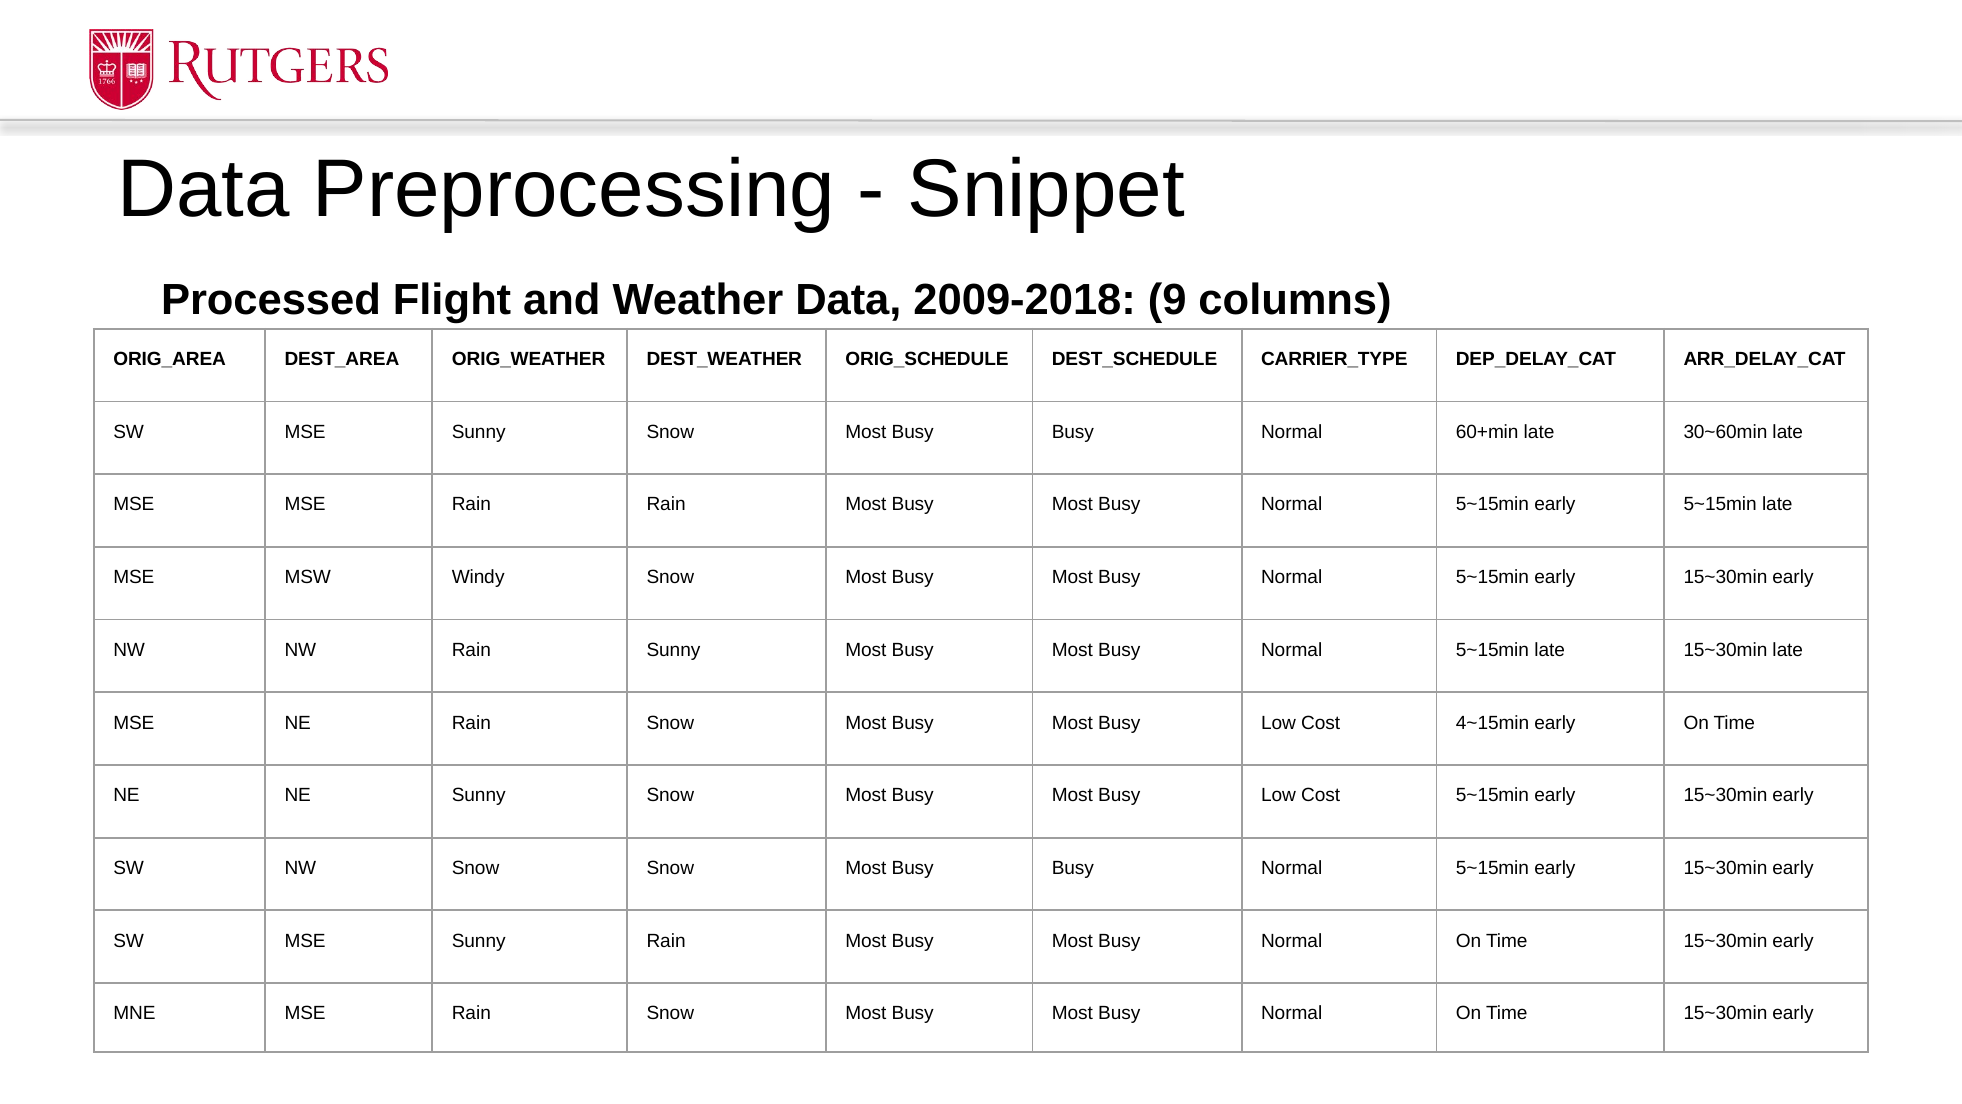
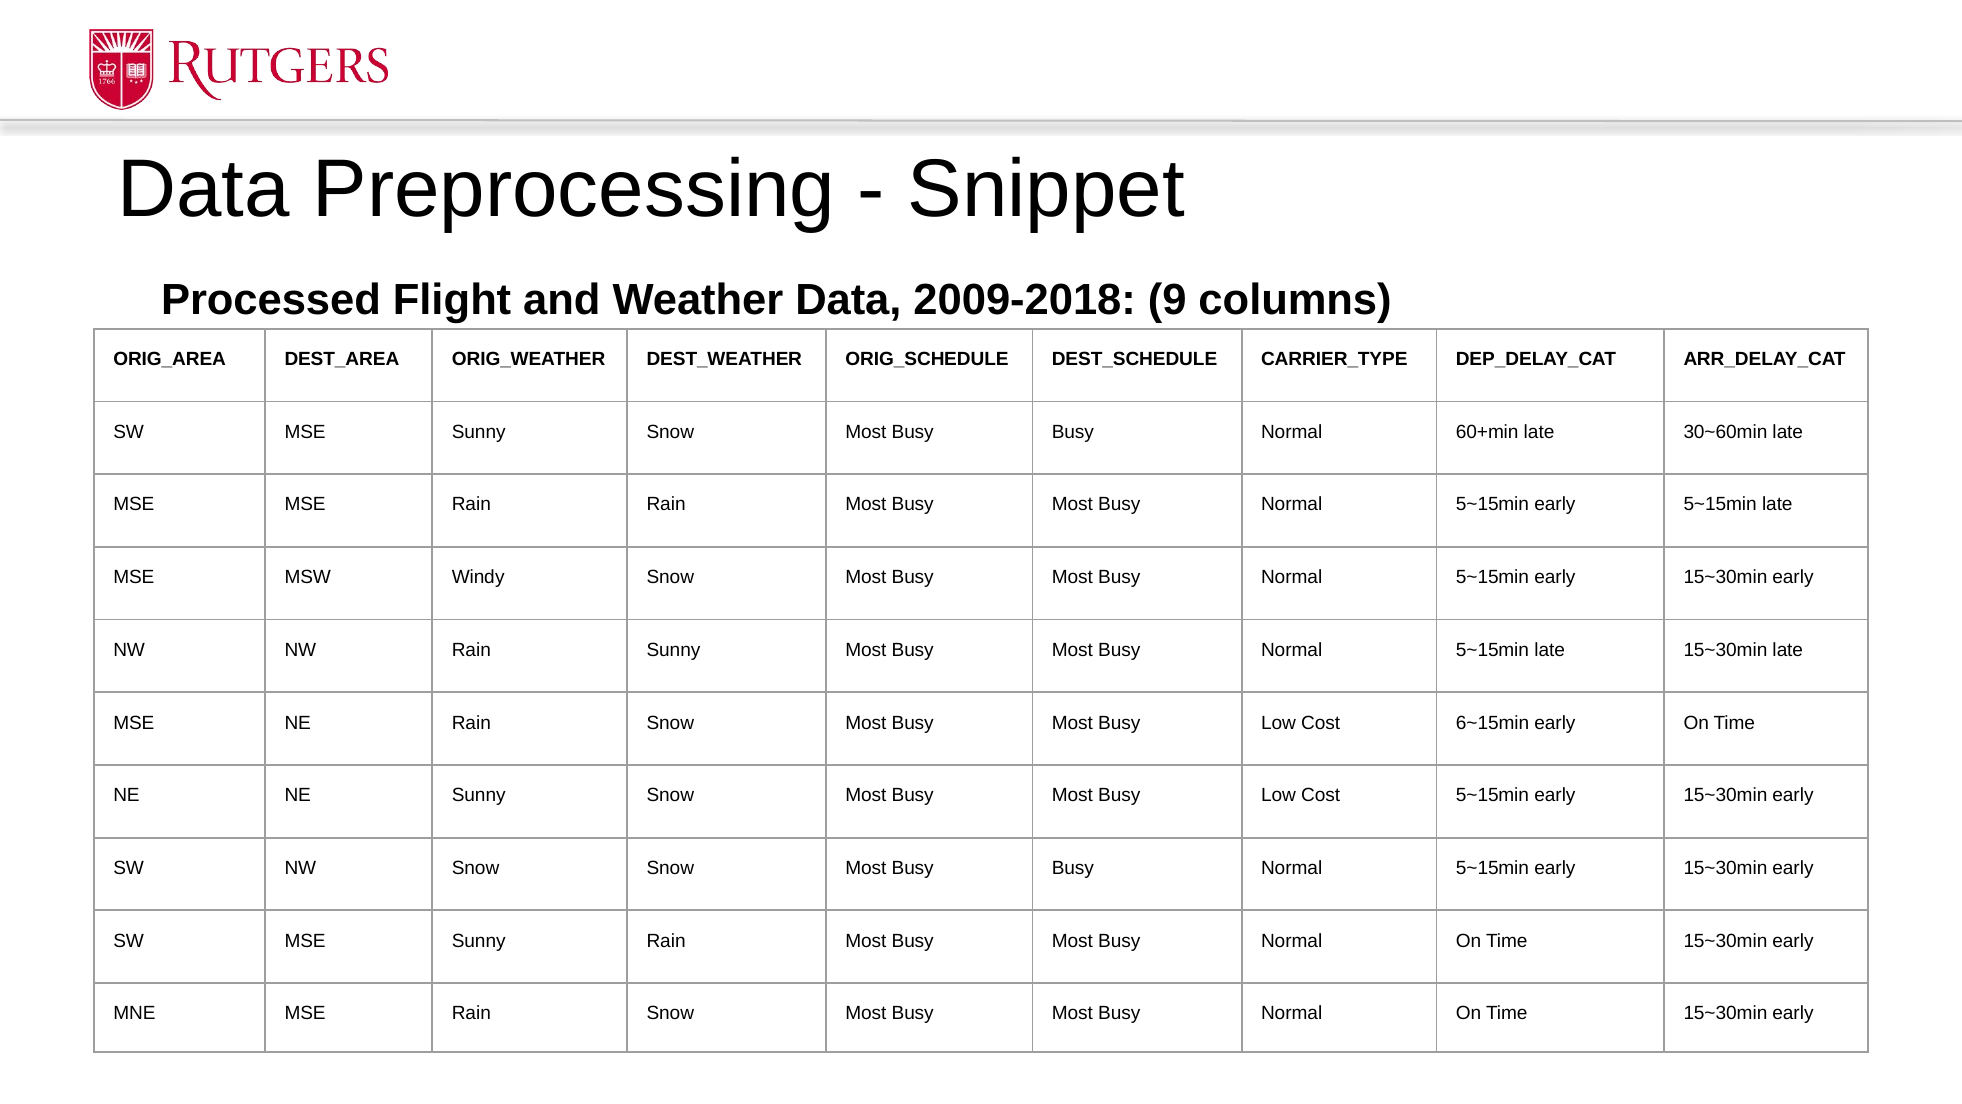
4~15min: 4~15min -> 6~15min (1493, 723)
